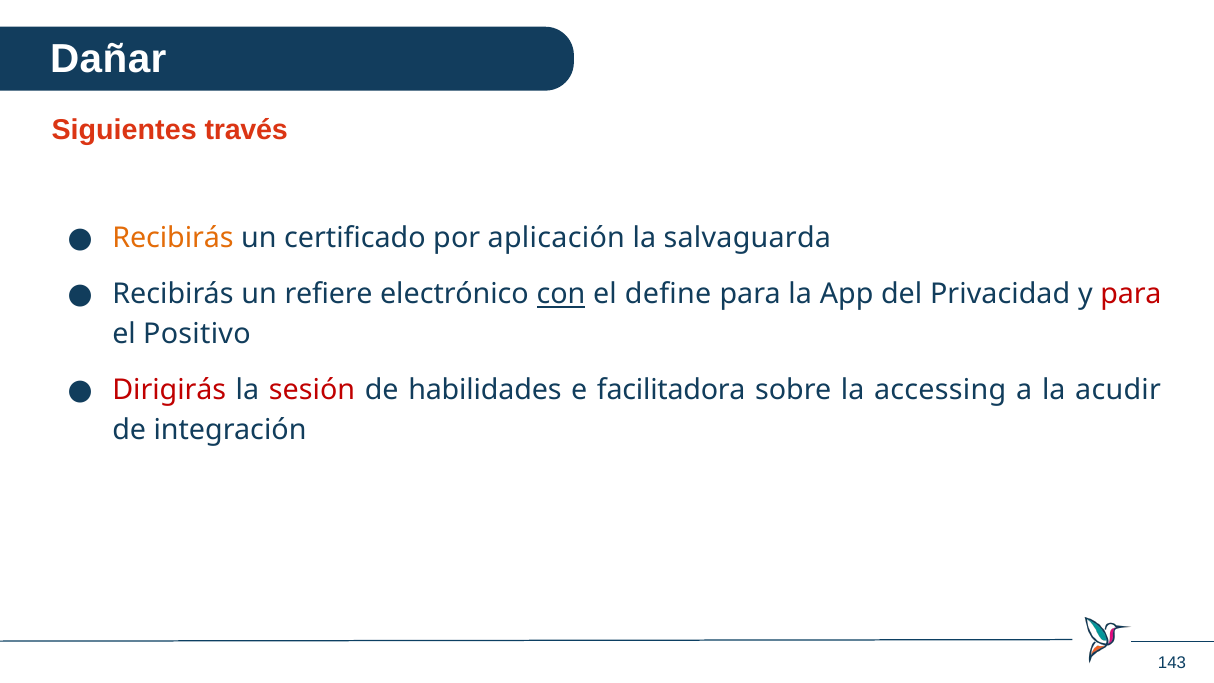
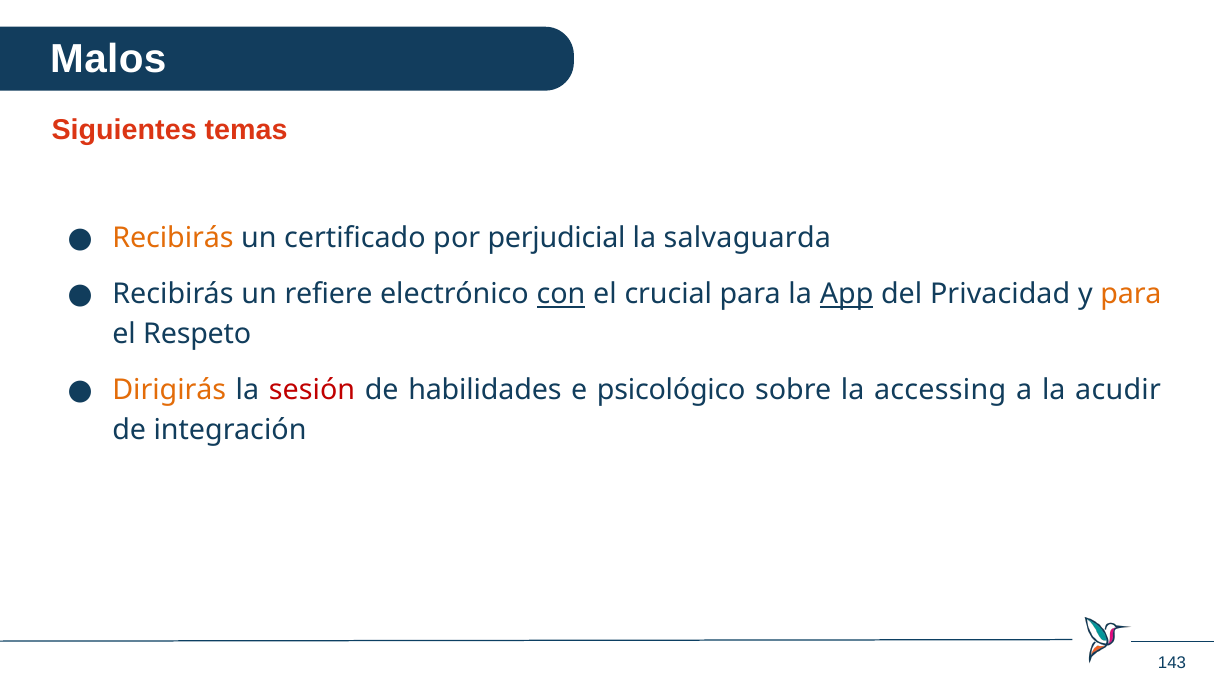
Dañar: Dañar -> Malos (108, 59)
través: través -> temas (246, 130)
aplicación: aplicación -> perjudicial (557, 238)
define: define -> crucial (668, 294)
App underline: none -> present (847, 294)
para colour: red -> orange (1131, 294)
Positivo: Positivo -> Respeto (197, 334)
Dirigirás colour: red -> orange (169, 390)
facilitadora: facilitadora -> psicológico (671, 390)
